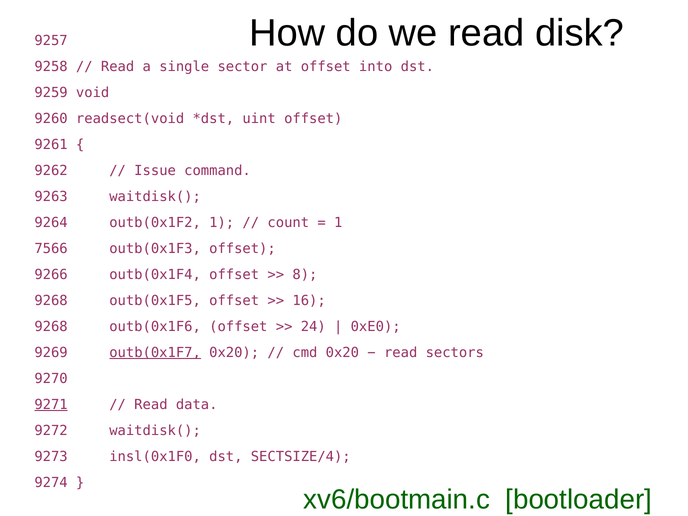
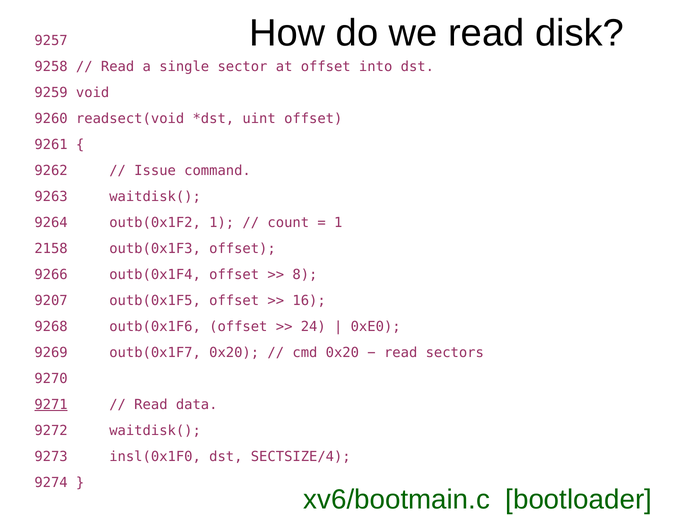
7566: 7566 -> 2158 (51, 248)
9268: 9268 -> 9207 (51, 300)
outb(0x1F7 underline: present -> none (155, 352)
